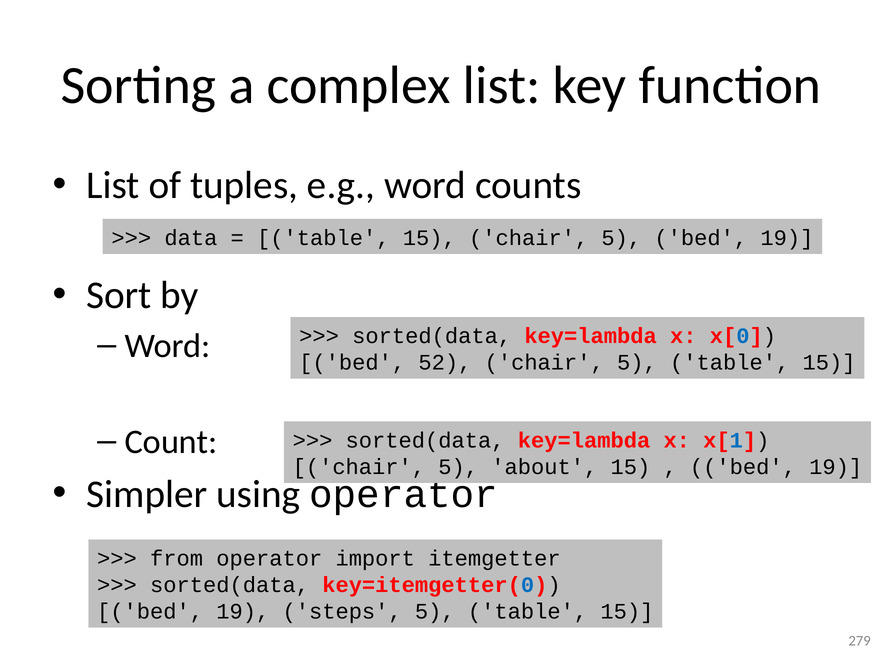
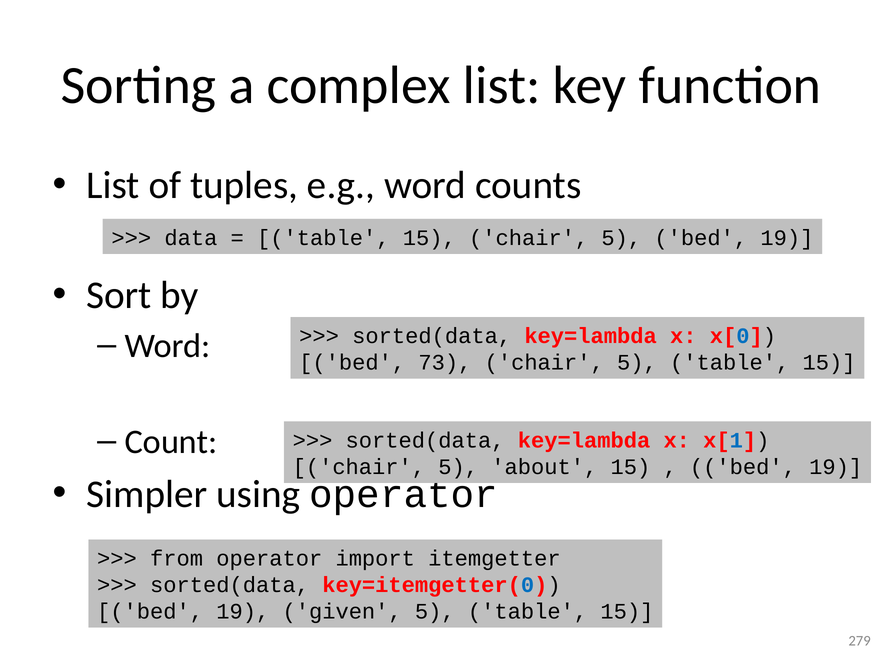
52: 52 -> 73 (445, 363)
steps: steps -> given (342, 612)
